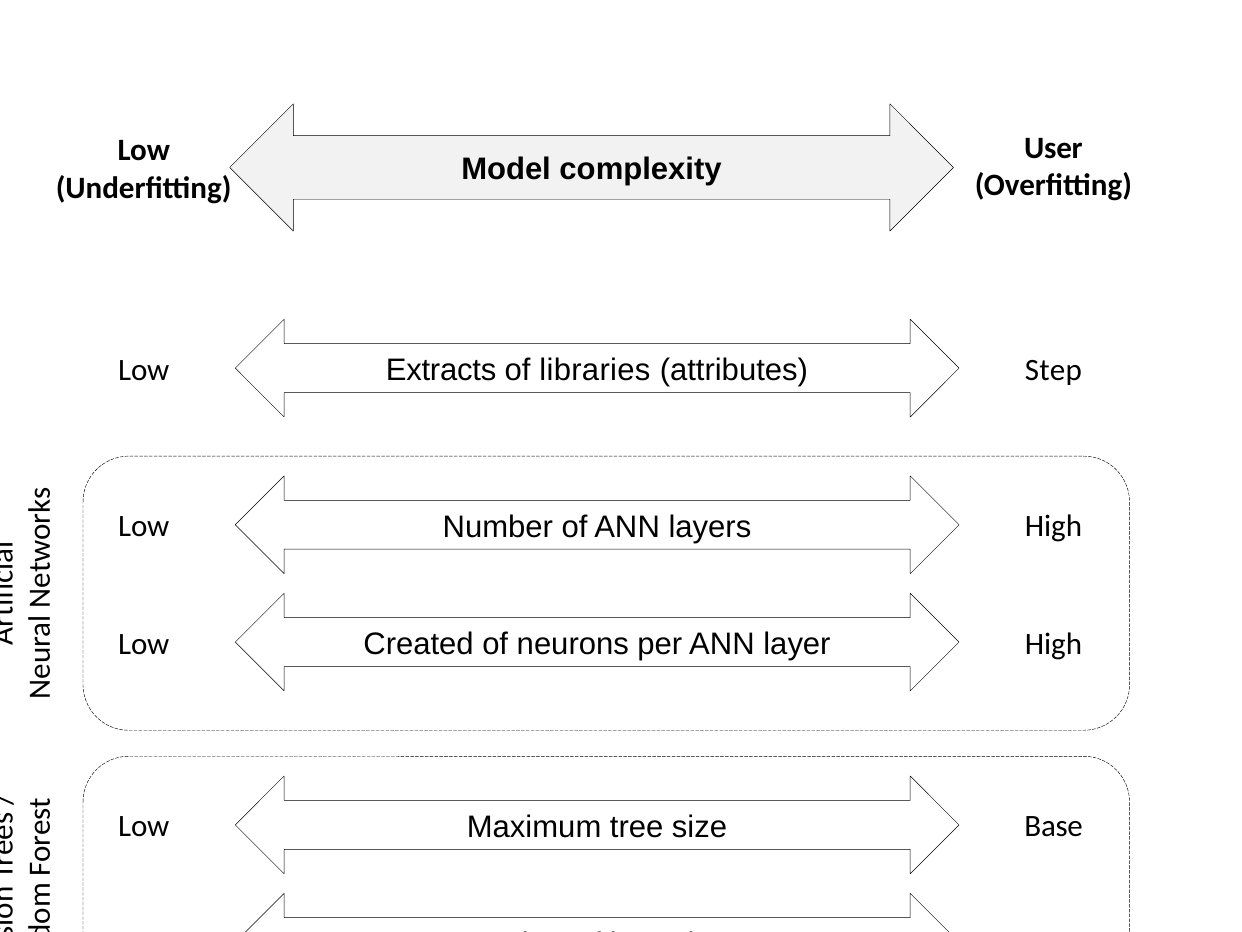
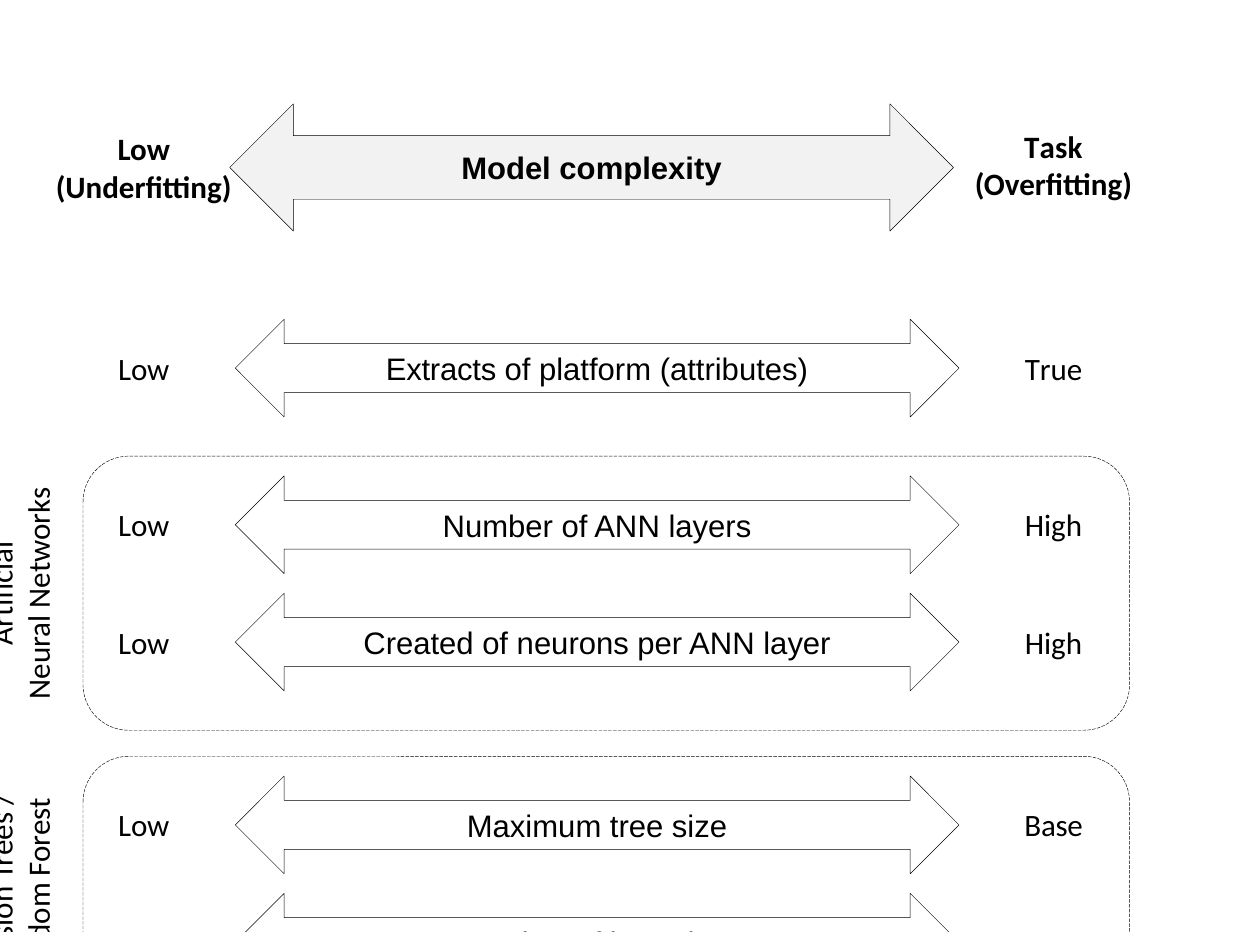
User: User -> Task (1053, 148)
libraries: libraries -> platform (595, 370)
Step: Step -> True (1054, 370)
